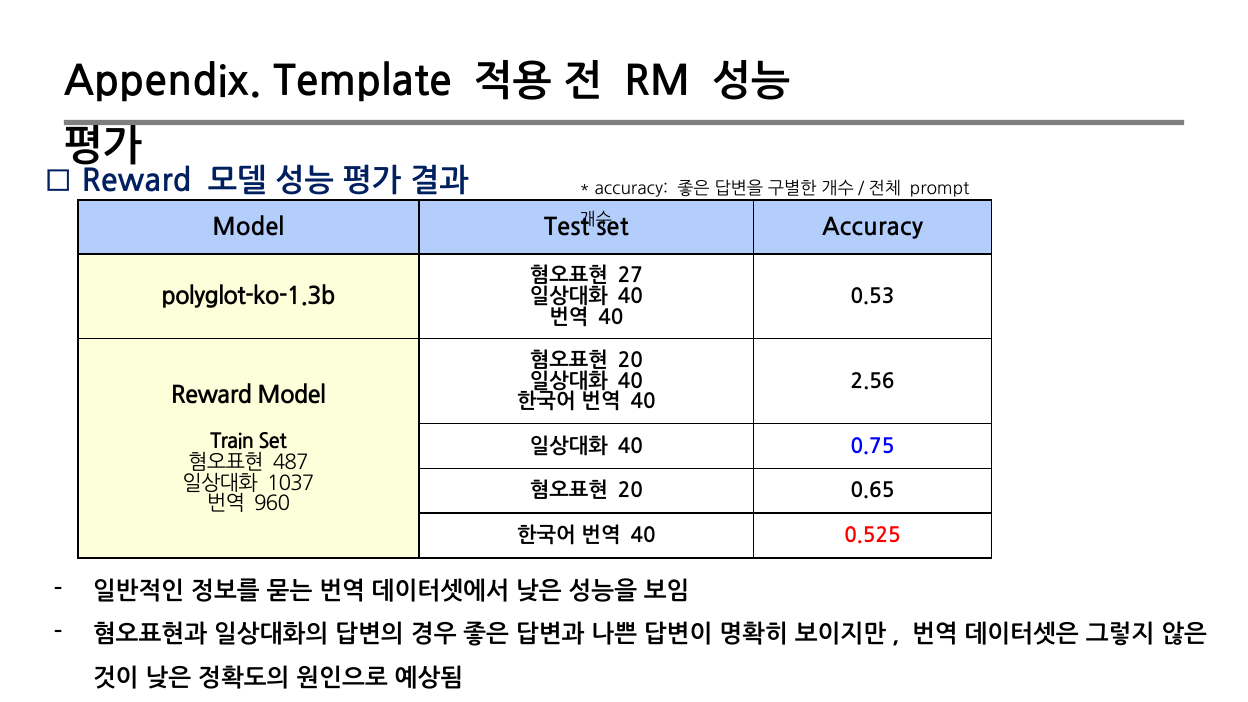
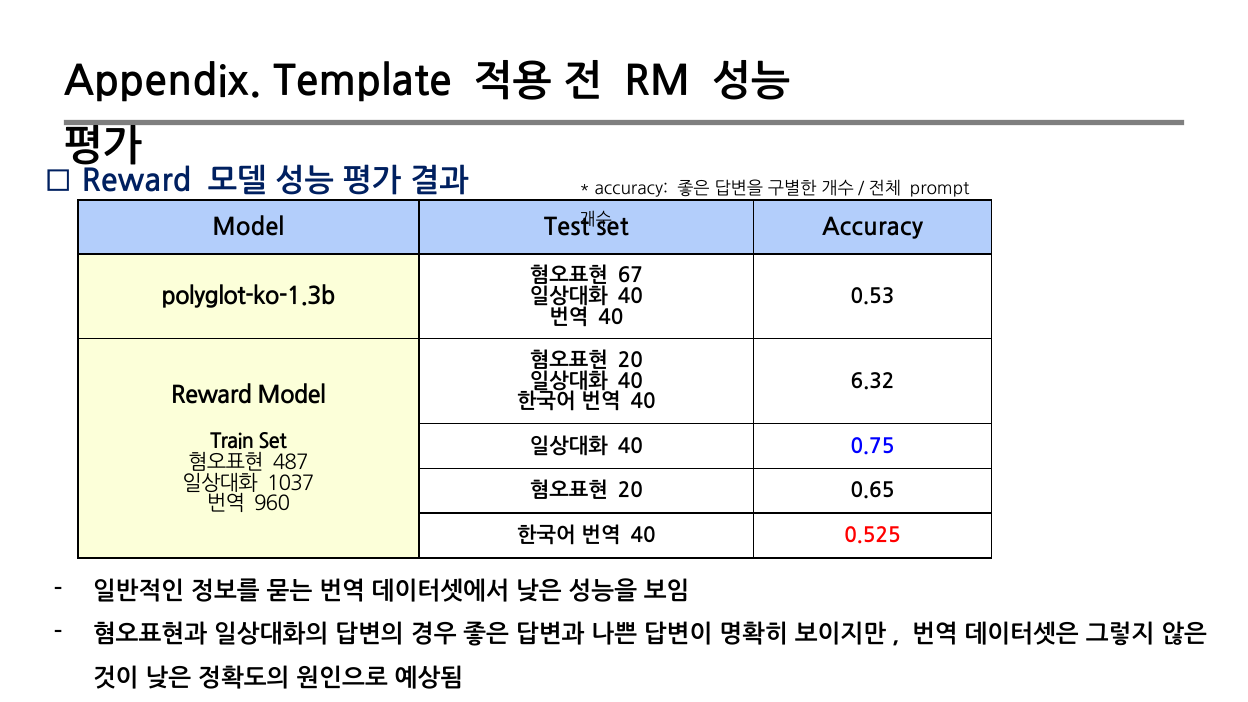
27: 27 -> 67 (630, 276)
2.56: 2.56 -> 6.32 (872, 381)
